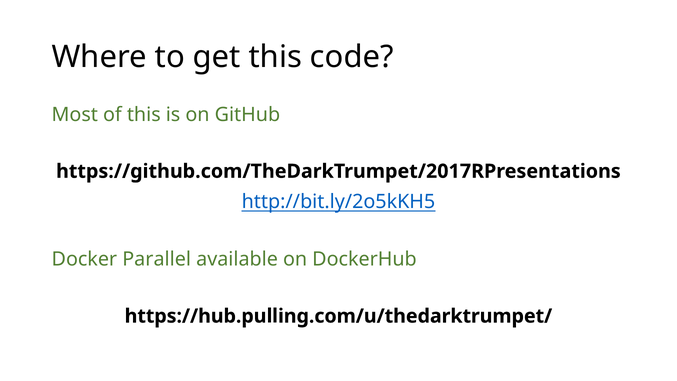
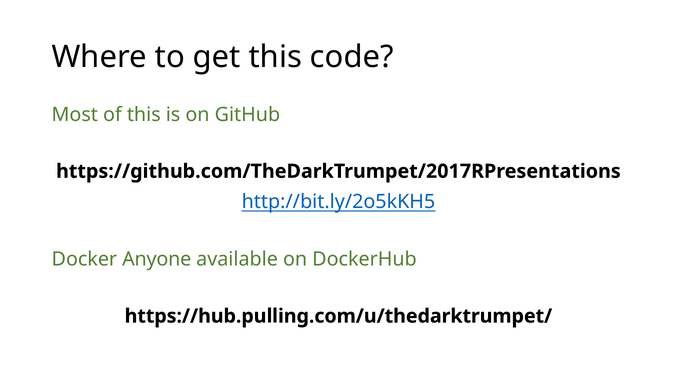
Parallel: Parallel -> Anyone (157, 259)
